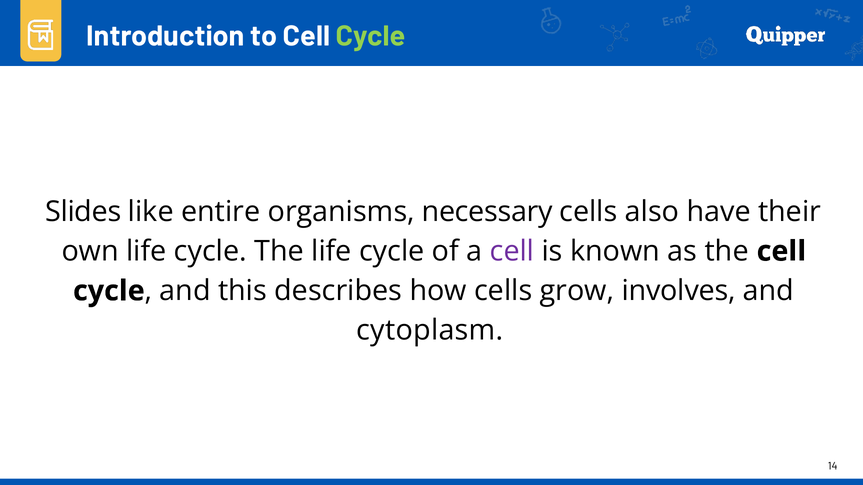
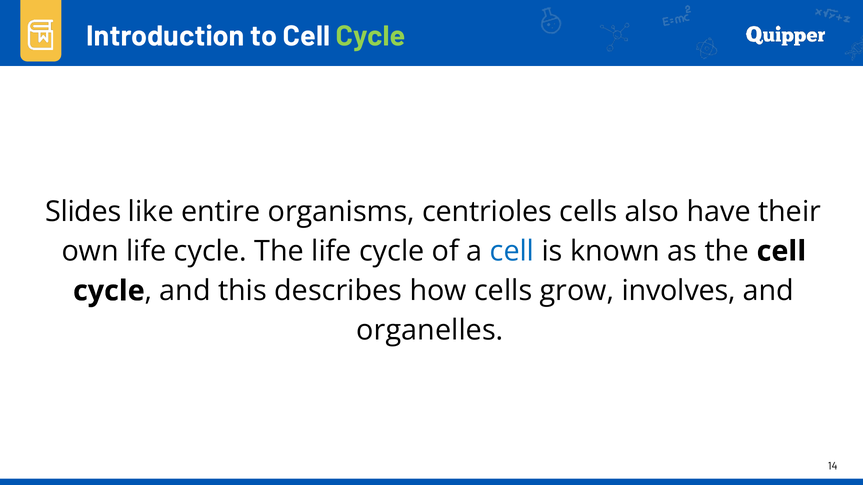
necessary: necessary -> centrioles (487, 212)
cell colour: purple -> blue (512, 251)
cytoplasm: cytoplasm -> organelles (430, 331)
